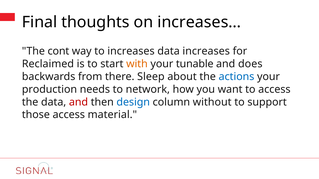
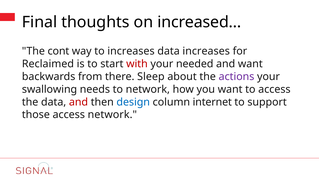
increases…: increases… -> increased… (199, 22)
with colour: orange -> red (137, 64)
tunable: tunable -> needed (195, 64)
and does: does -> want (250, 64)
actions colour: blue -> purple (236, 77)
production: production -> swallowing (49, 90)
without: without -> internet (212, 102)
access material: material -> network (112, 115)
